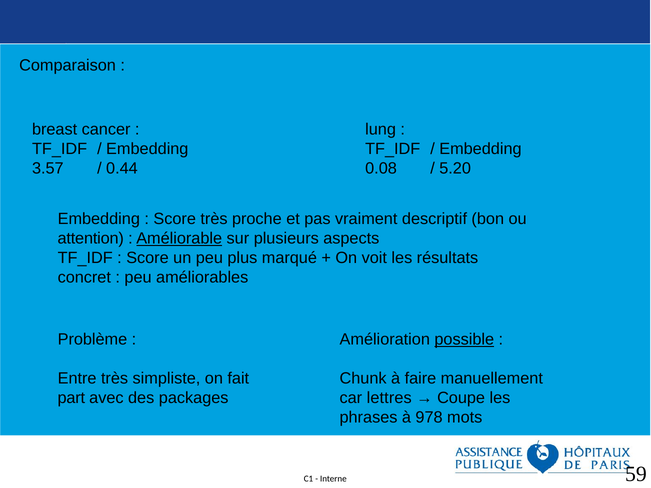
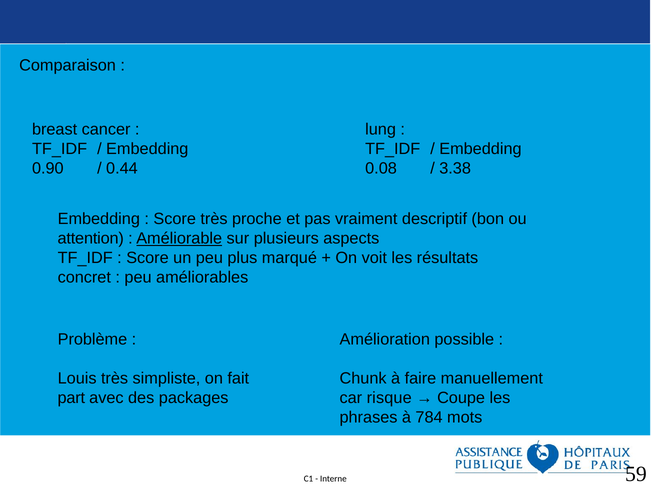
3.57: 3.57 -> 0.90 (48, 169)
5.20: 5.20 -> 3.38 (455, 169)
possible underline: present -> none (464, 339)
Entre: Entre -> Louis (77, 378)
lettres: lettres -> risque (389, 398)
978: 978 -> 784 (429, 418)
